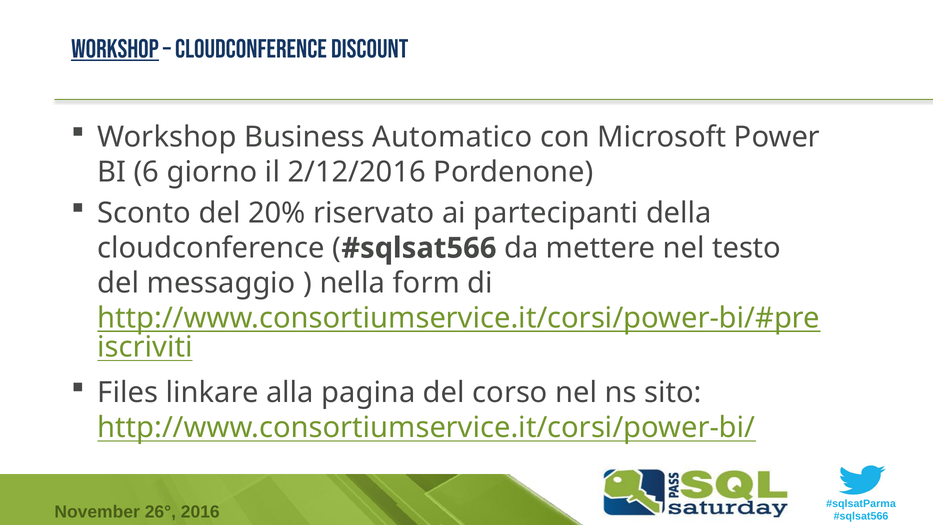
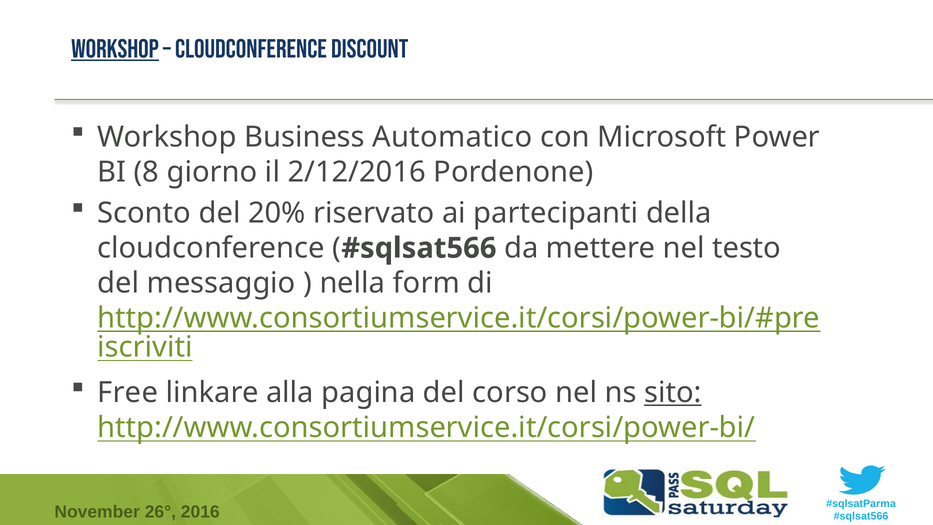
6: 6 -> 8 (146, 172)
Files: Files -> Free (128, 393)
sito underline: none -> present (673, 393)
